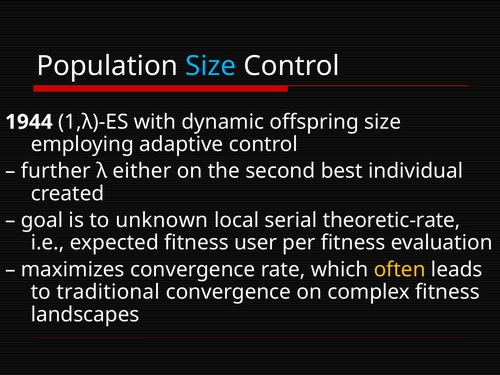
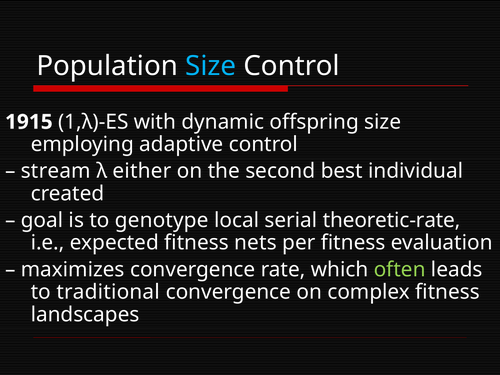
1944: 1944 -> 1915 (29, 122)
further: further -> stream (56, 171)
unknown: unknown -> genotype (162, 220)
user: user -> nets (255, 243)
often colour: yellow -> light green (400, 269)
